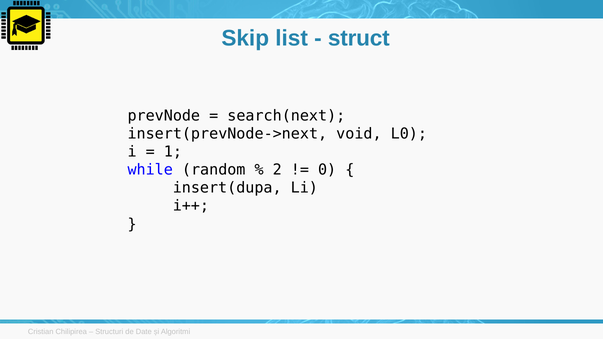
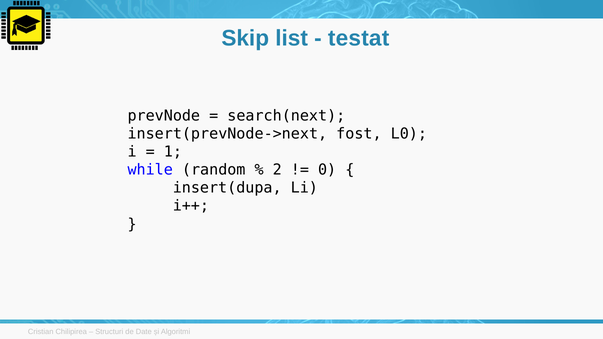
struct: struct -> testat (359, 38)
void: void -> fost (359, 134)
